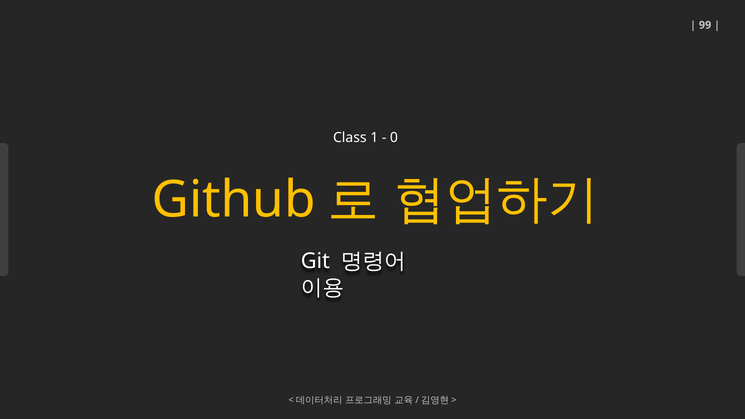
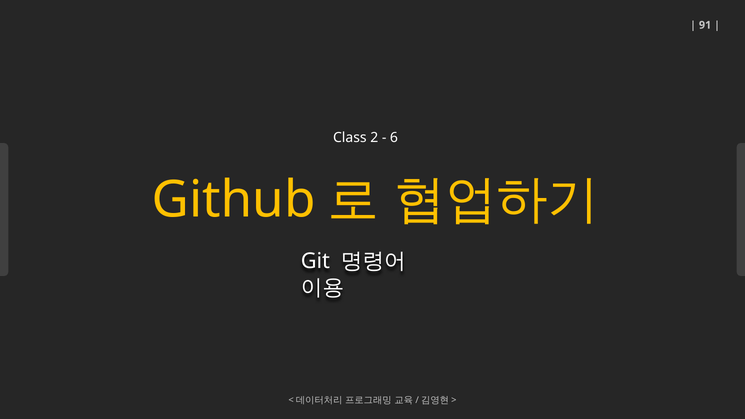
99: 99 -> 91 (705, 25)
1: 1 -> 2 (374, 138)
0: 0 -> 6 (394, 138)
